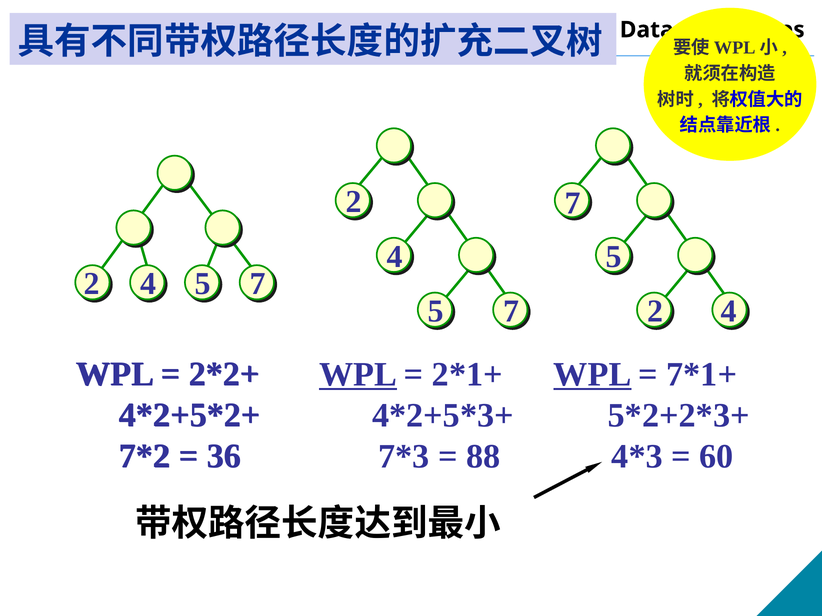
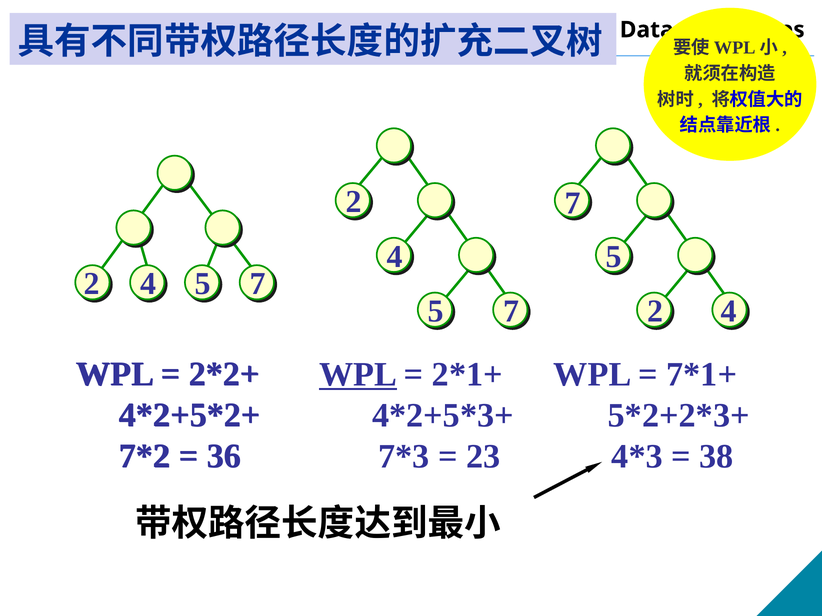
WPL underline: present -> none (592, 375)
88: 88 -> 23 (483, 457)
60: 60 -> 38 (716, 457)
